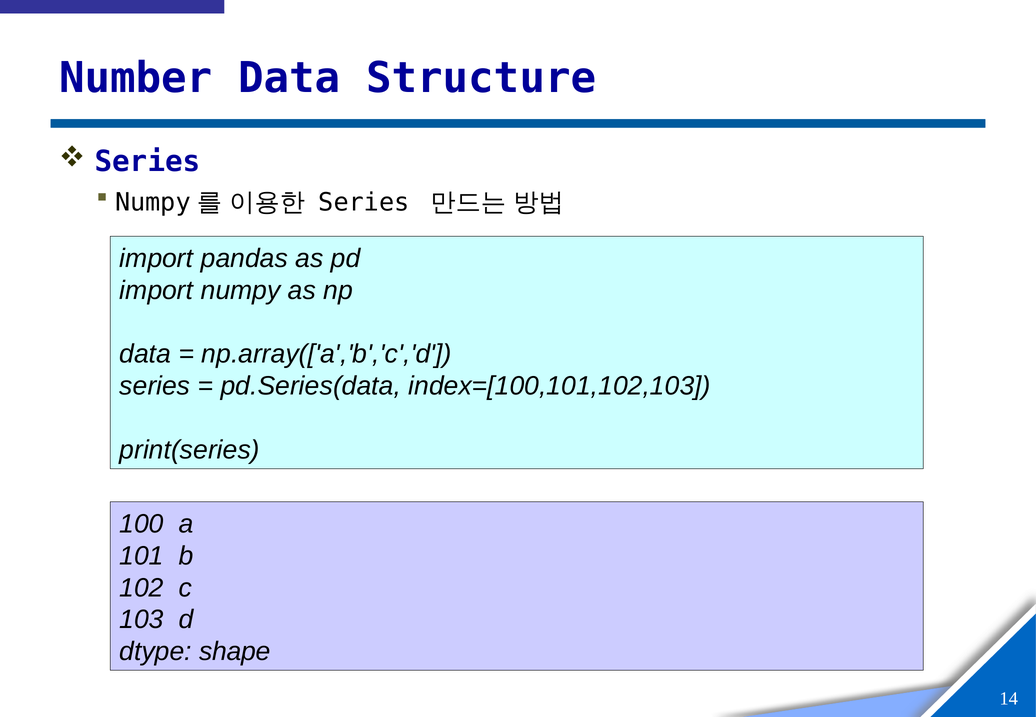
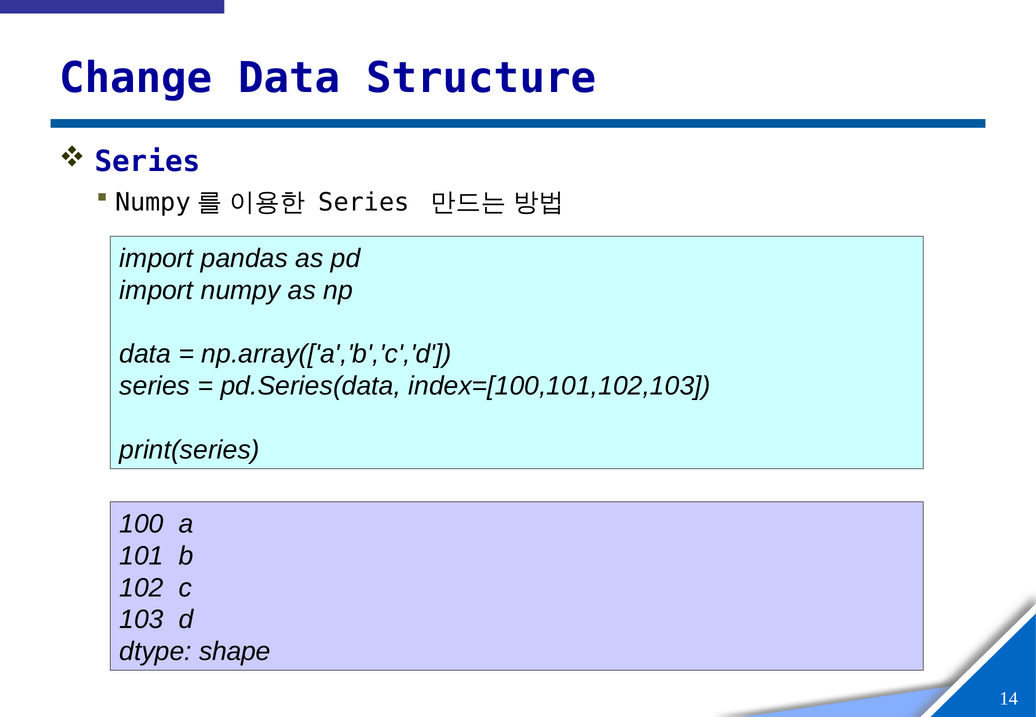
Number: Number -> Change (136, 78)
